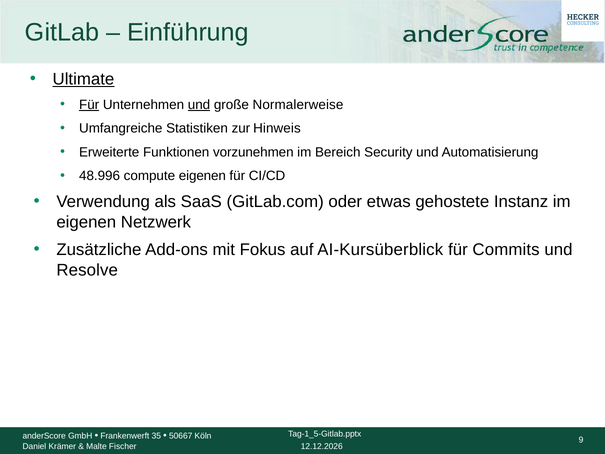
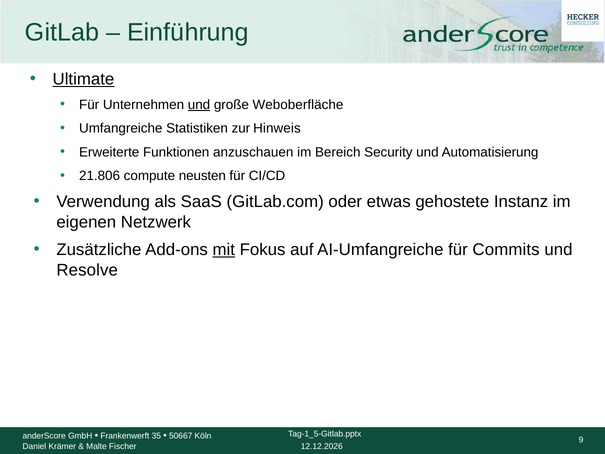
Für underline: present -> none (89, 105)
Normalerweise: Normalerweise -> Weboberfläche (298, 105)
vorzunehmen: vorzunehmen -> anzuschauen (253, 152)
48.996: 48.996 -> 21.806 (100, 176)
compute eigenen: eigenen -> neusten (202, 176)
mit underline: none -> present (224, 250)
AI-Kursüberblick: AI-Kursüberblick -> AI-Umfangreiche (380, 250)
